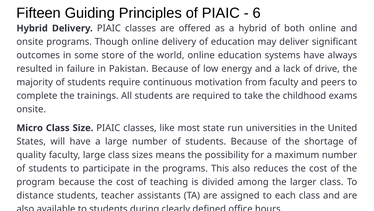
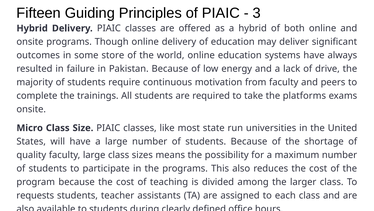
6: 6 -> 3 (257, 13)
childhood: childhood -> platforms (304, 96)
distance: distance -> requests (35, 195)
